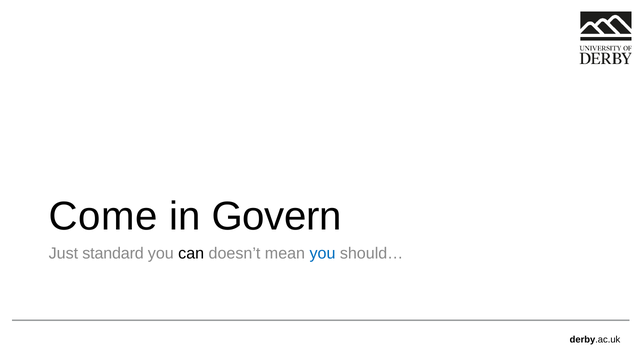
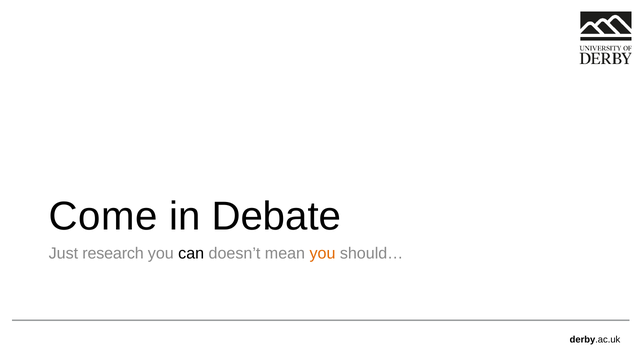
Govern: Govern -> Debate (276, 216)
standard: standard -> research (113, 253)
you colour: blue -> orange (322, 253)
